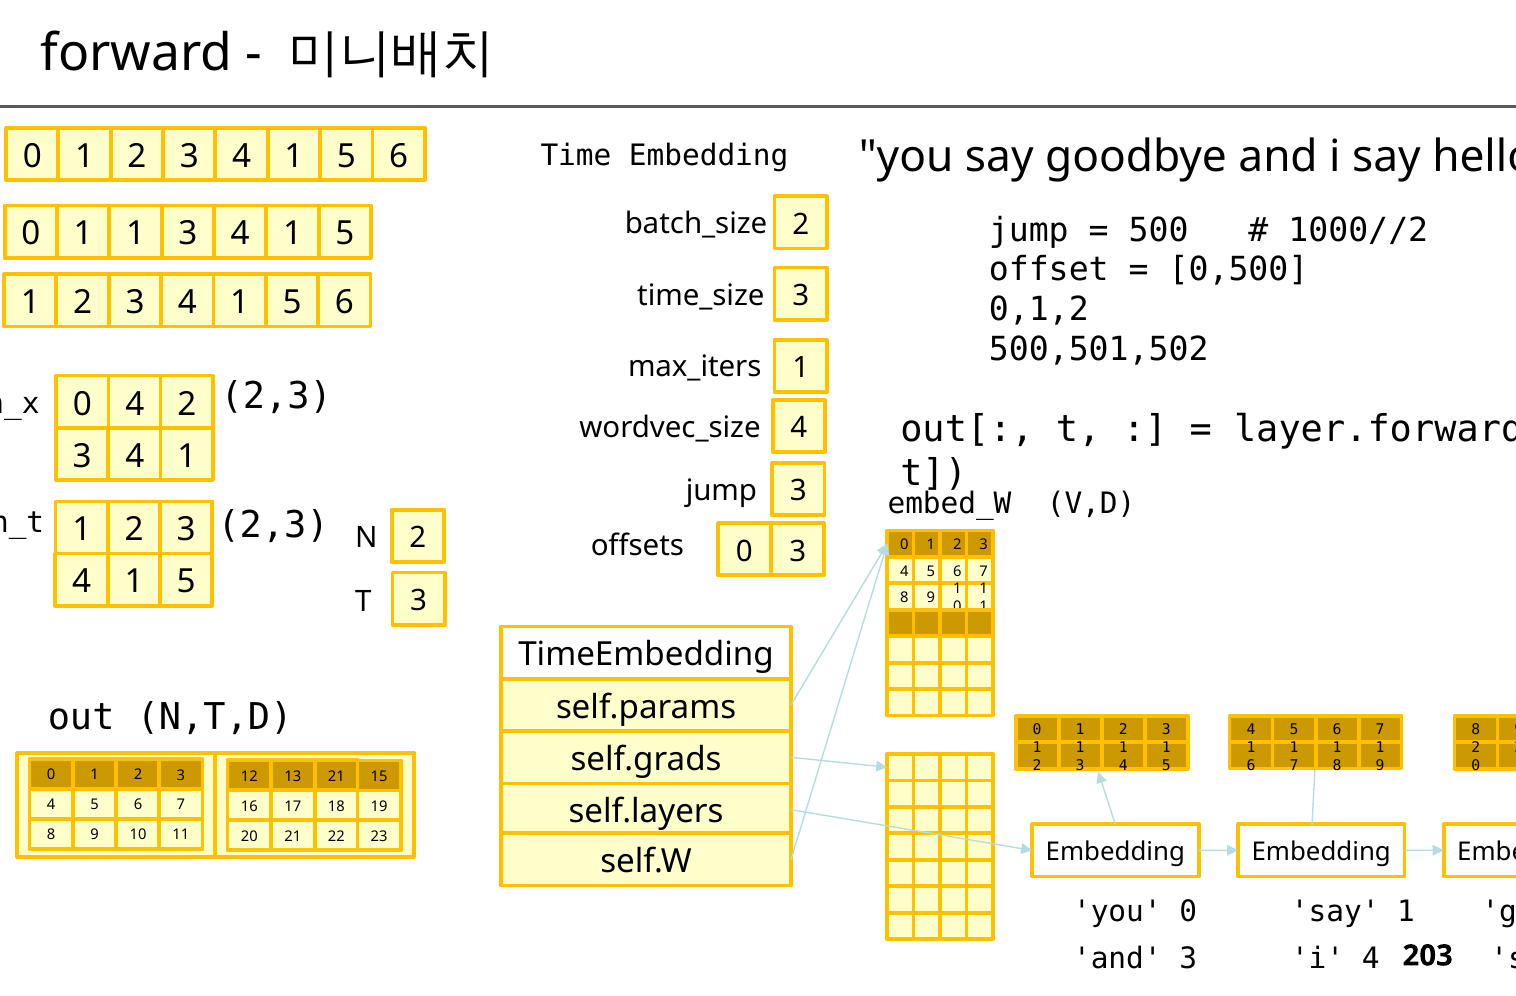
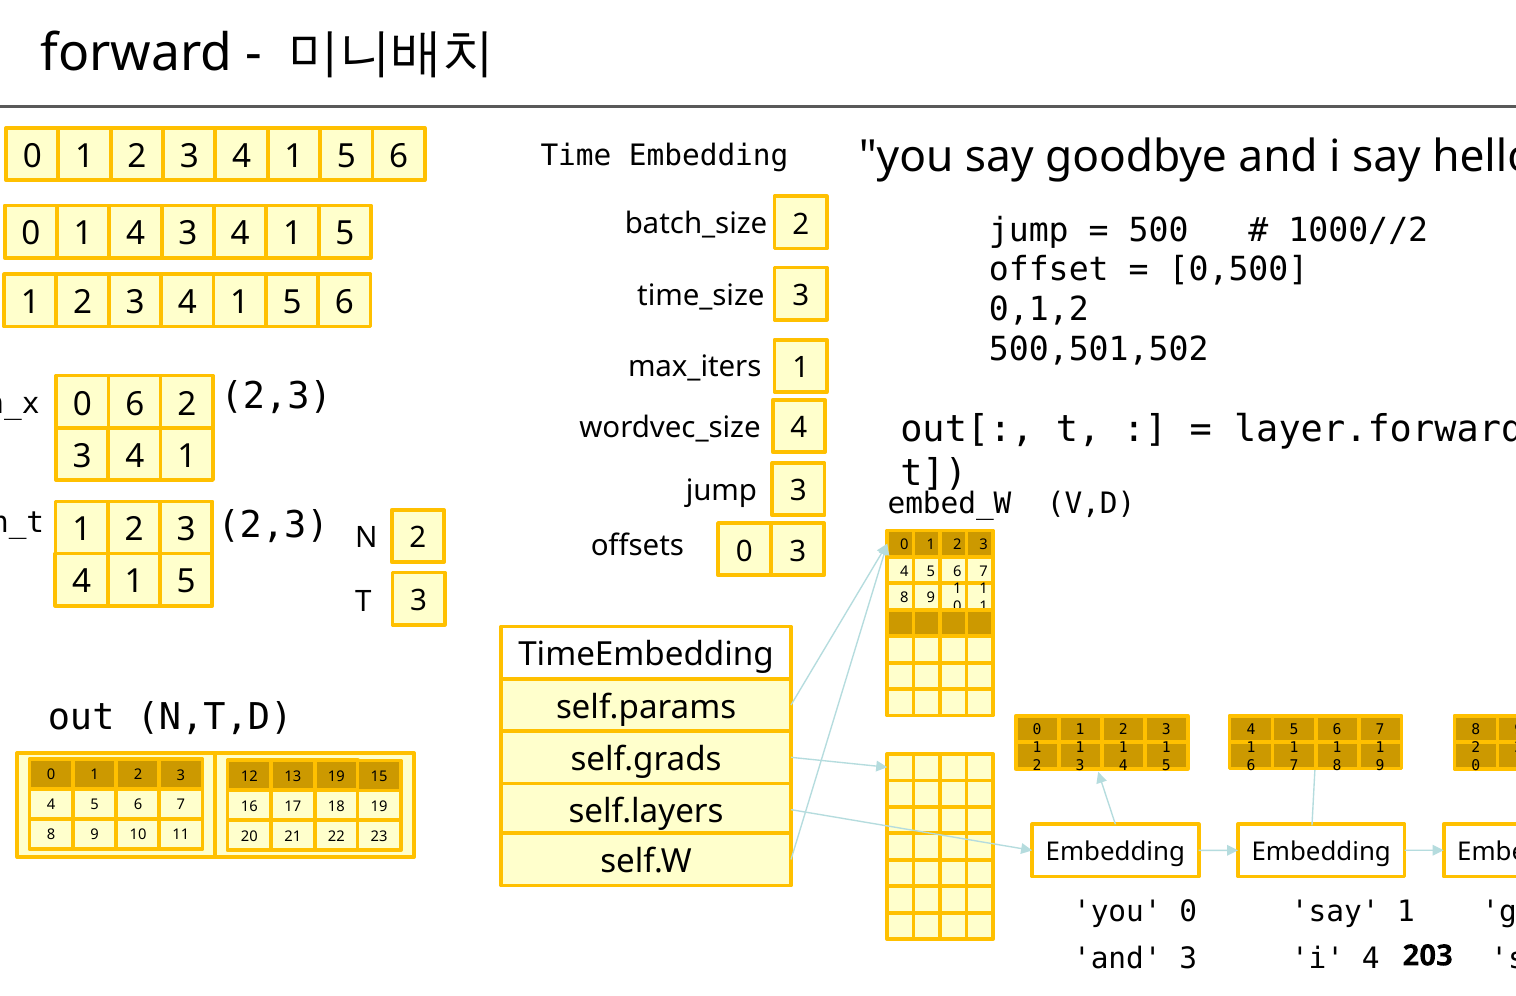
1: 1 -> 4 (136, 234)
0 4: 4 -> 6 (135, 404)
13 21: 21 -> 19 (336, 776)
